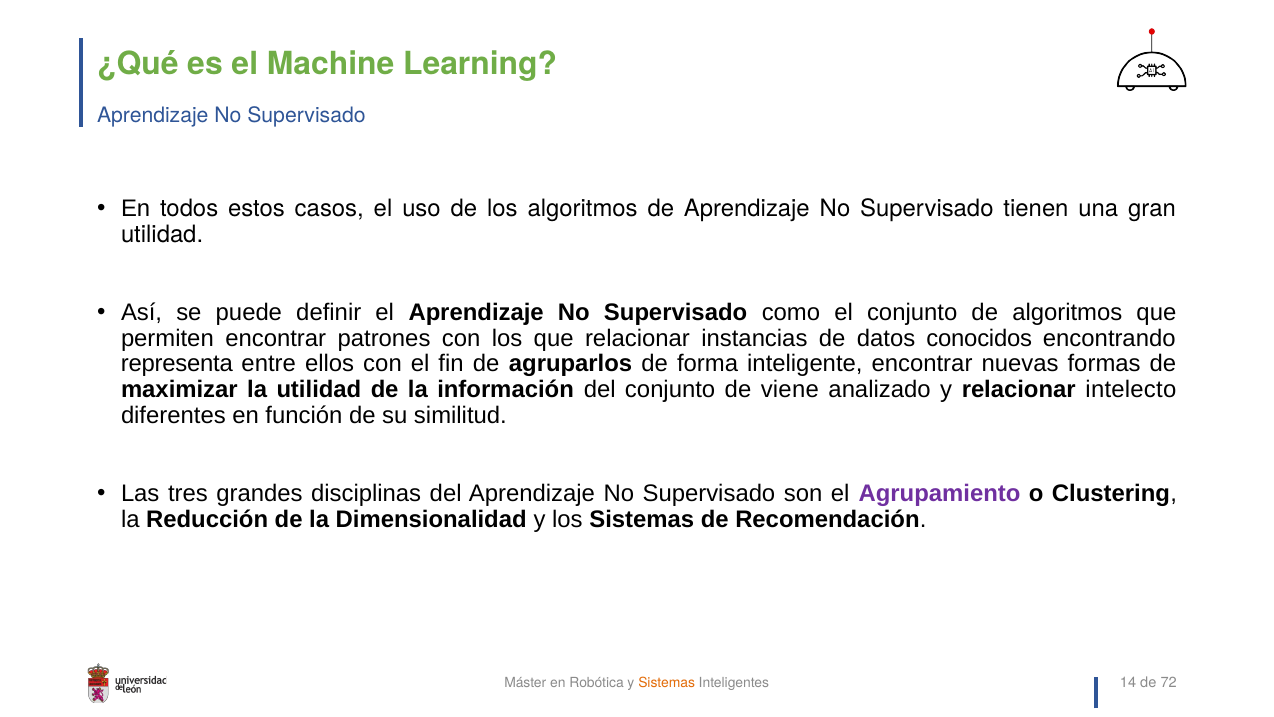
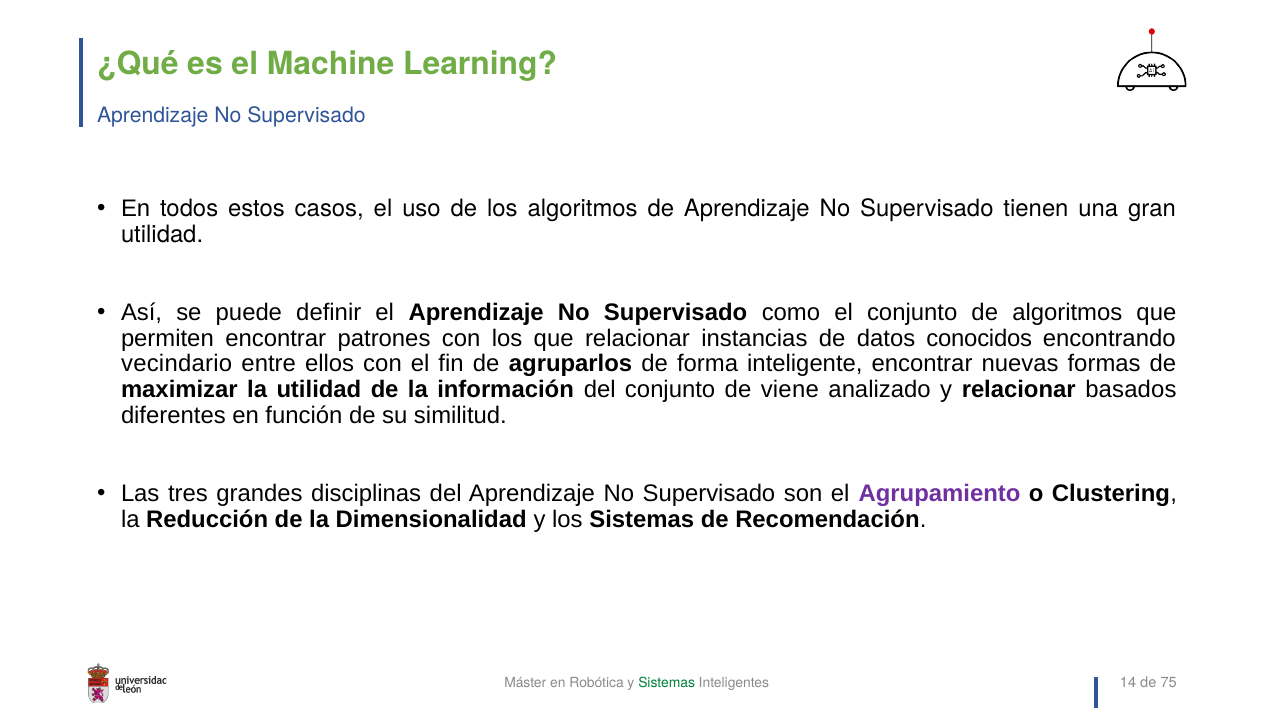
representa: representa -> vecindario (177, 364)
intelecto: intelecto -> basados (1131, 390)
72: 72 -> 75 (1169, 683)
Sistemas colour: orange -> green (667, 683)
